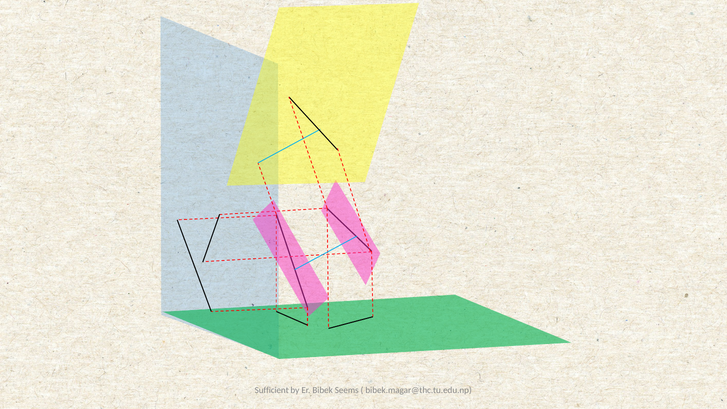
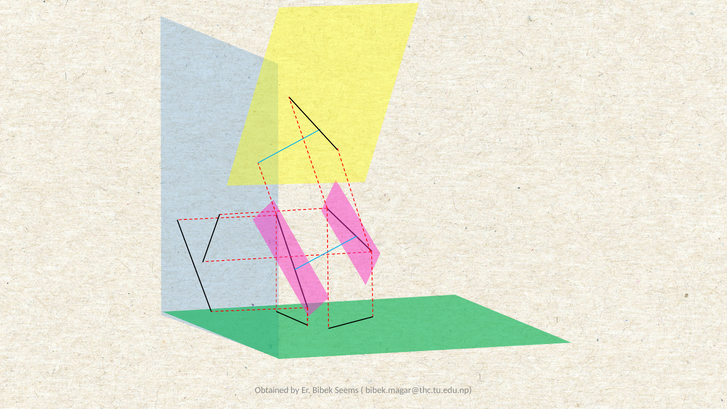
Sufficient: Sufficient -> Obtained (272, 390)
